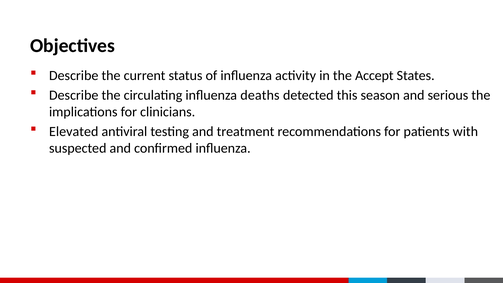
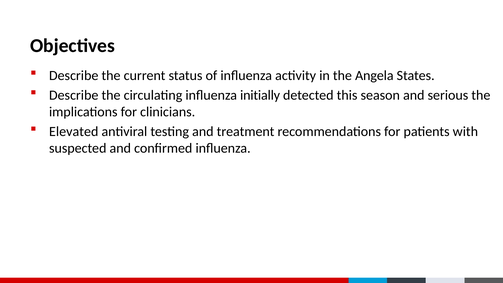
Accept: Accept -> Angela (374, 76)
deaths: deaths -> initially (260, 95)
